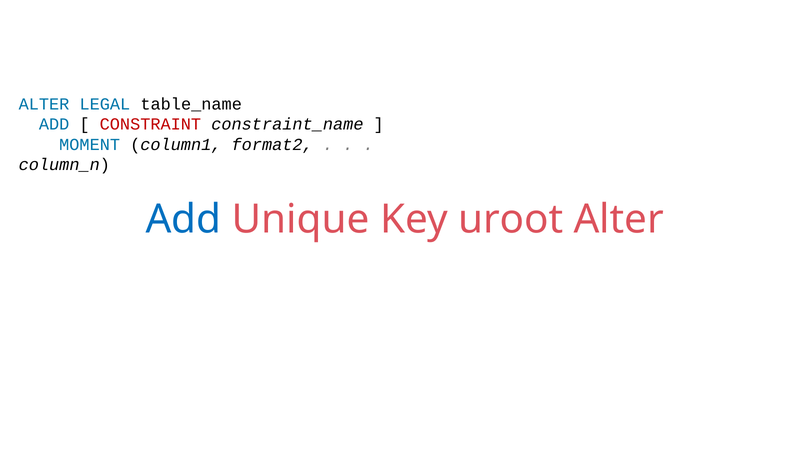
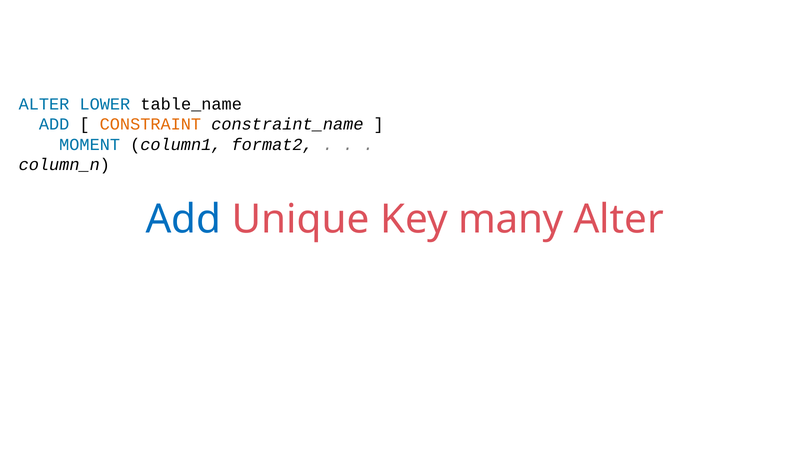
LEGAL: LEGAL -> LOWER (105, 104)
CONSTRAINT colour: red -> orange (150, 124)
uroot: uroot -> many (511, 220)
